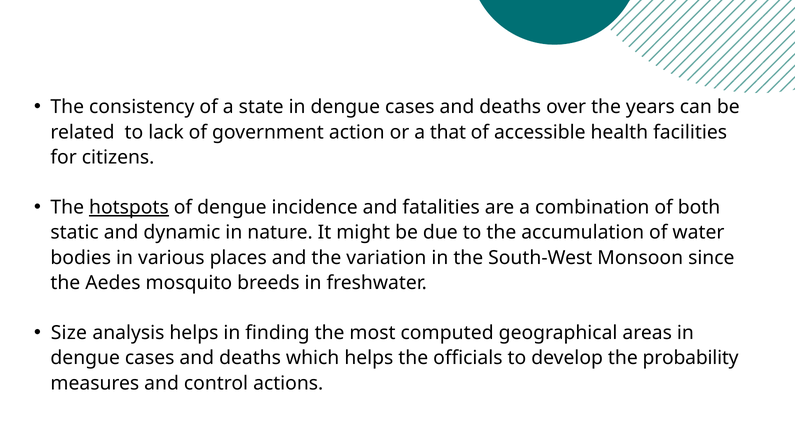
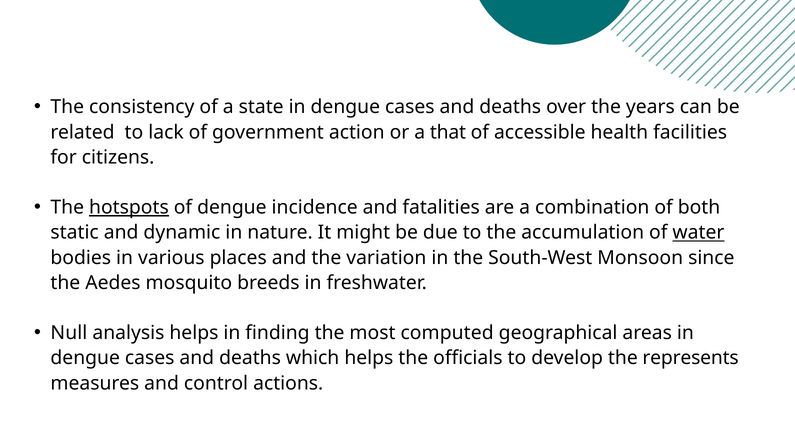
water underline: none -> present (698, 233)
Size: Size -> Null (69, 333)
probability: probability -> represents (691, 358)
